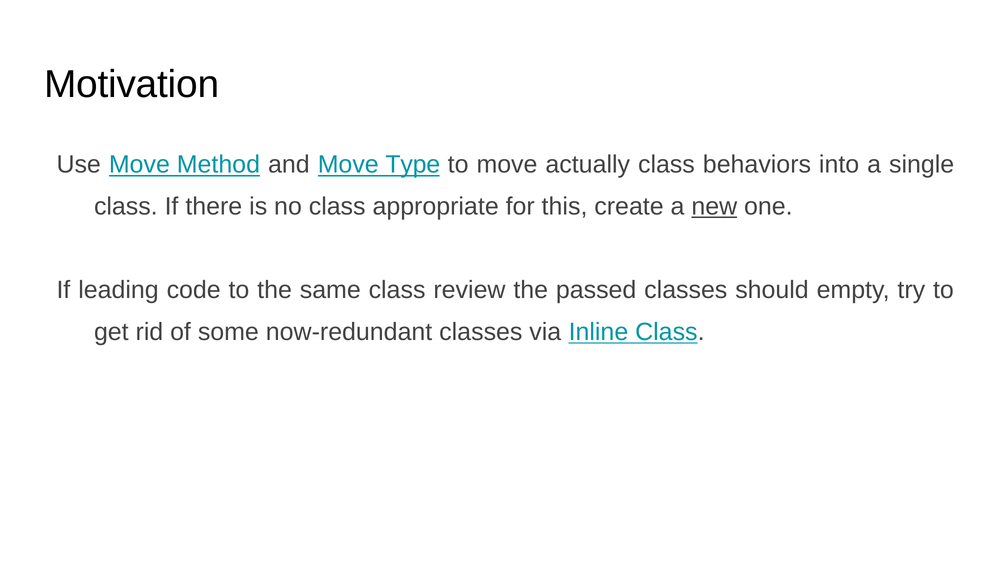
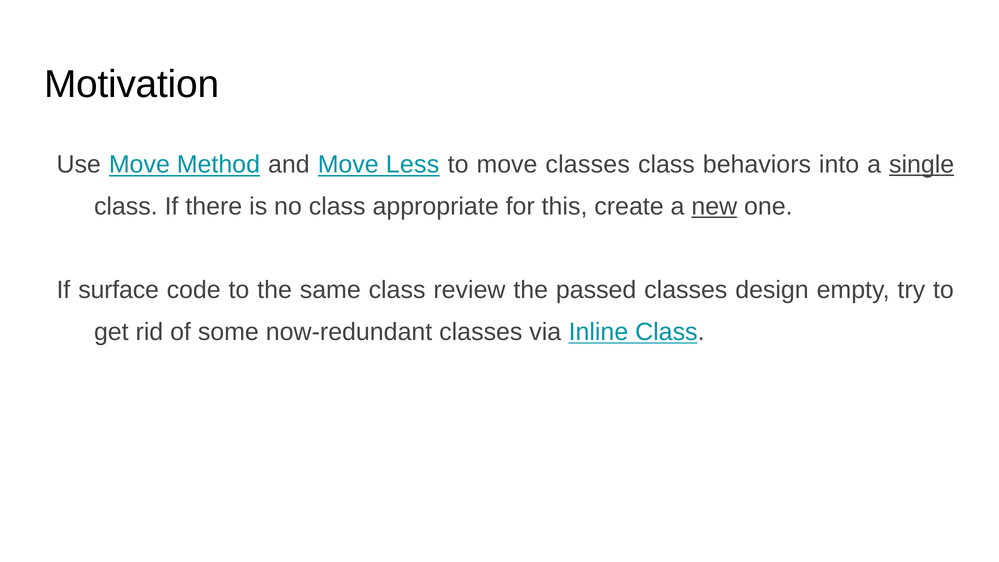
Type: Type -> Less (413, 165)
move actually: actually -> classes (588, 165)
single underline: none -> present (922, 165)
leading: leading -> surface (119, 290)
should: should -> design (772, 290)
